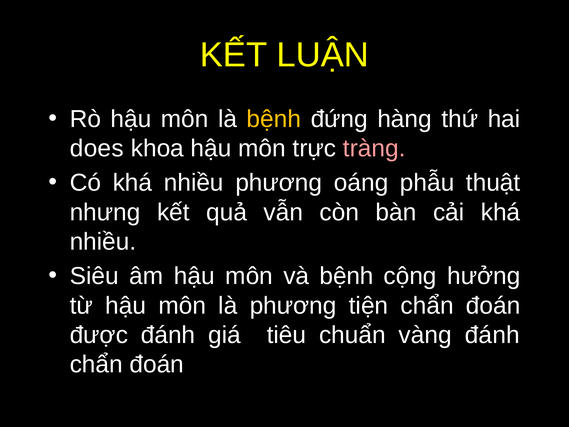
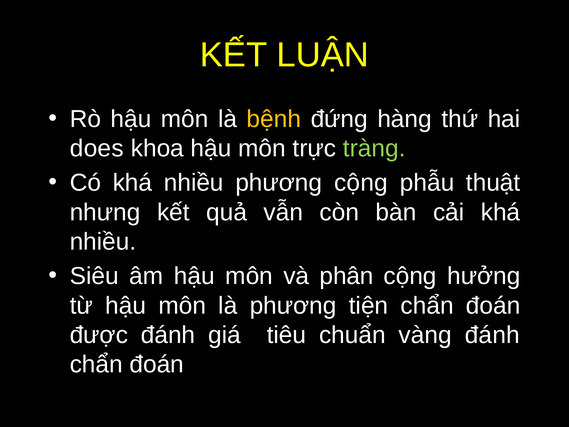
tràng colour: pink -> light green (374, 148)
phương oáng: oáng -> cộng (361, 183)
và bệnh: bệnh -> phân (347, 276)
